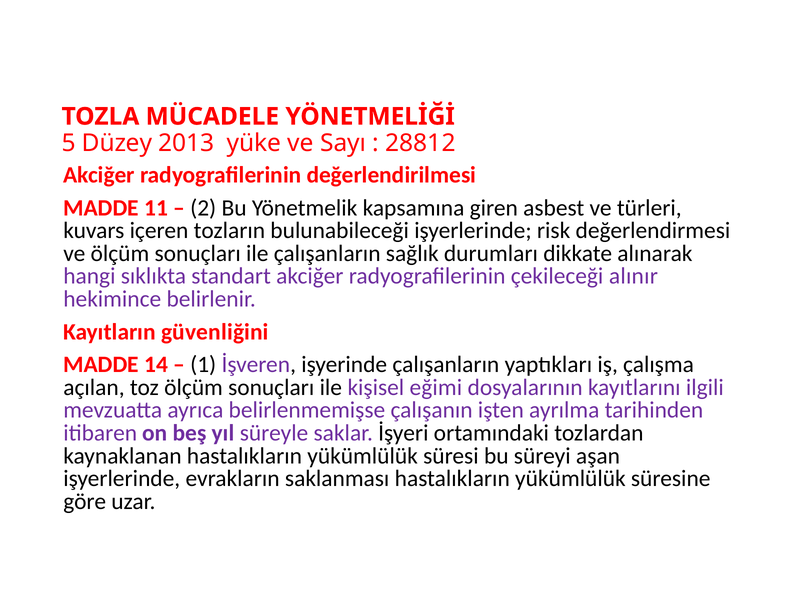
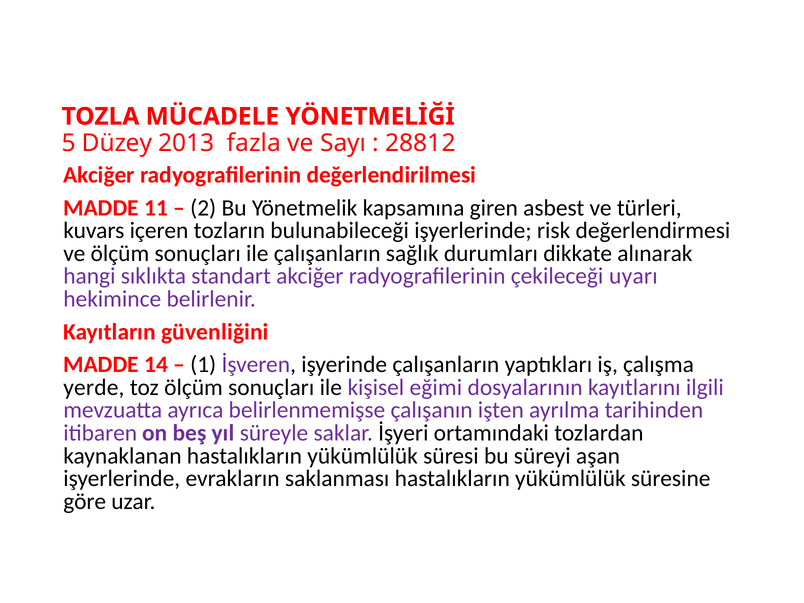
yüke: yüke -> fazla (254, 143)
alınır: alınır -> uyarı (633, 276)
açılan: açılan -> yerde (94, 387)
